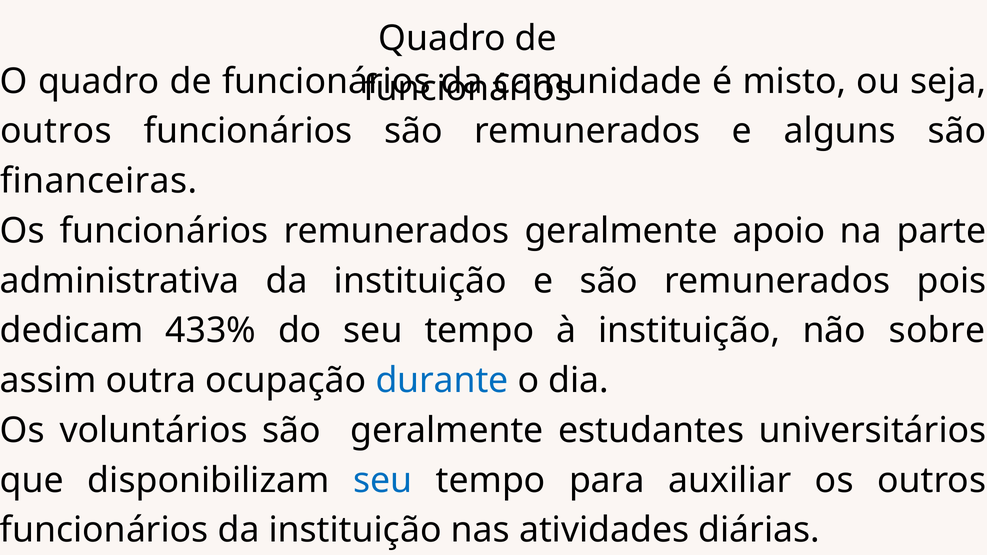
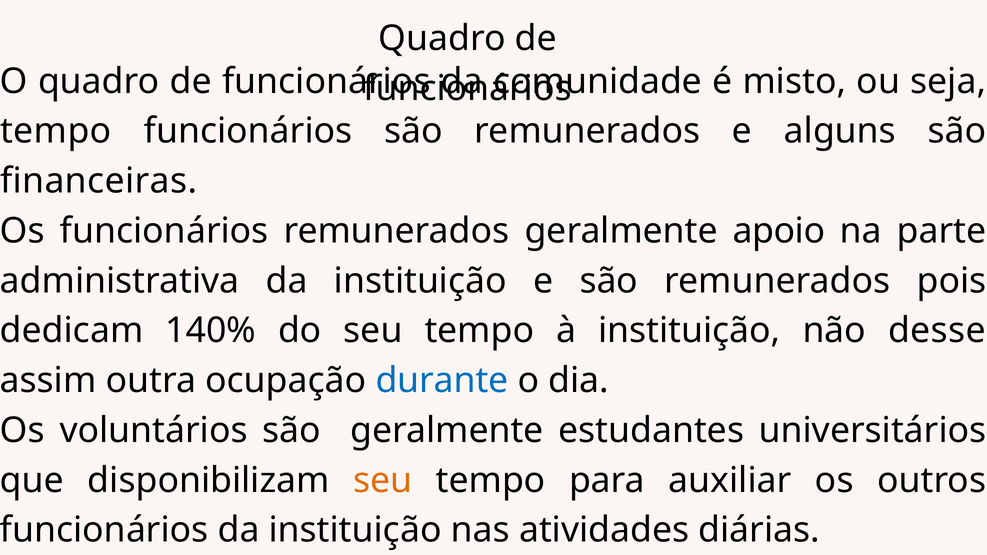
outros: outros -> tempo (56, 131)
433%: 433% -> 140% (211, 331)
sobre: sobre -> desse (937, 331)
seu colour: blue -> orange (383, 481)
